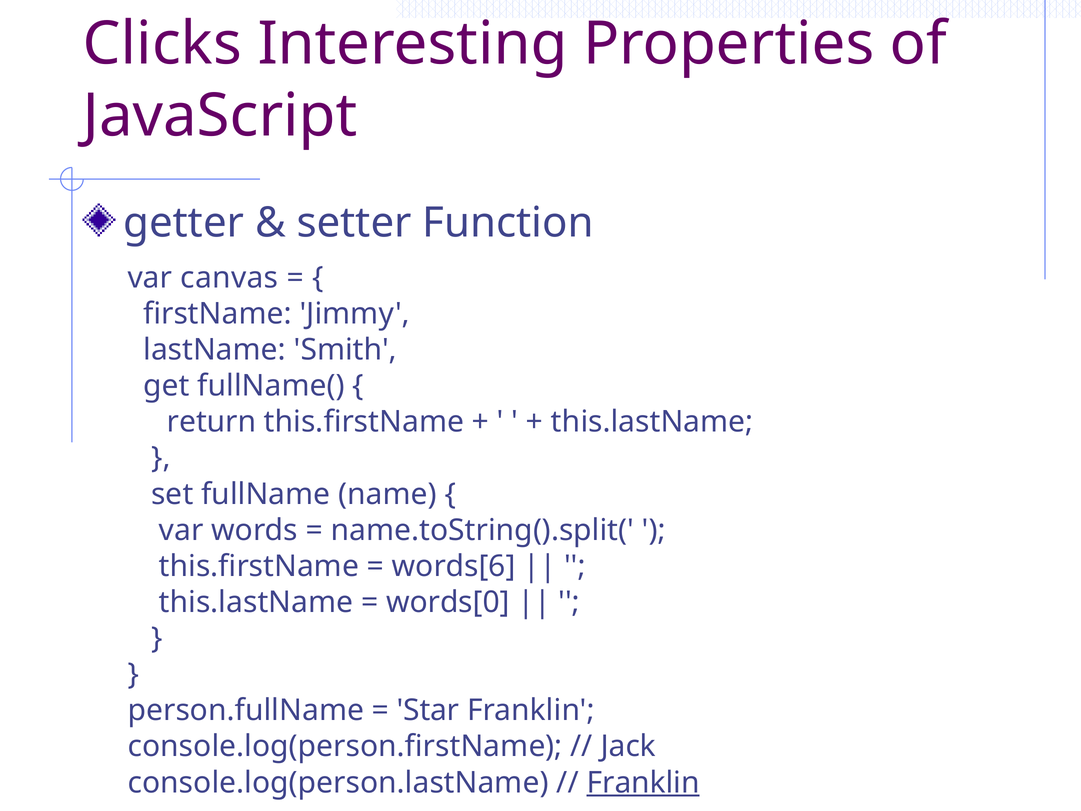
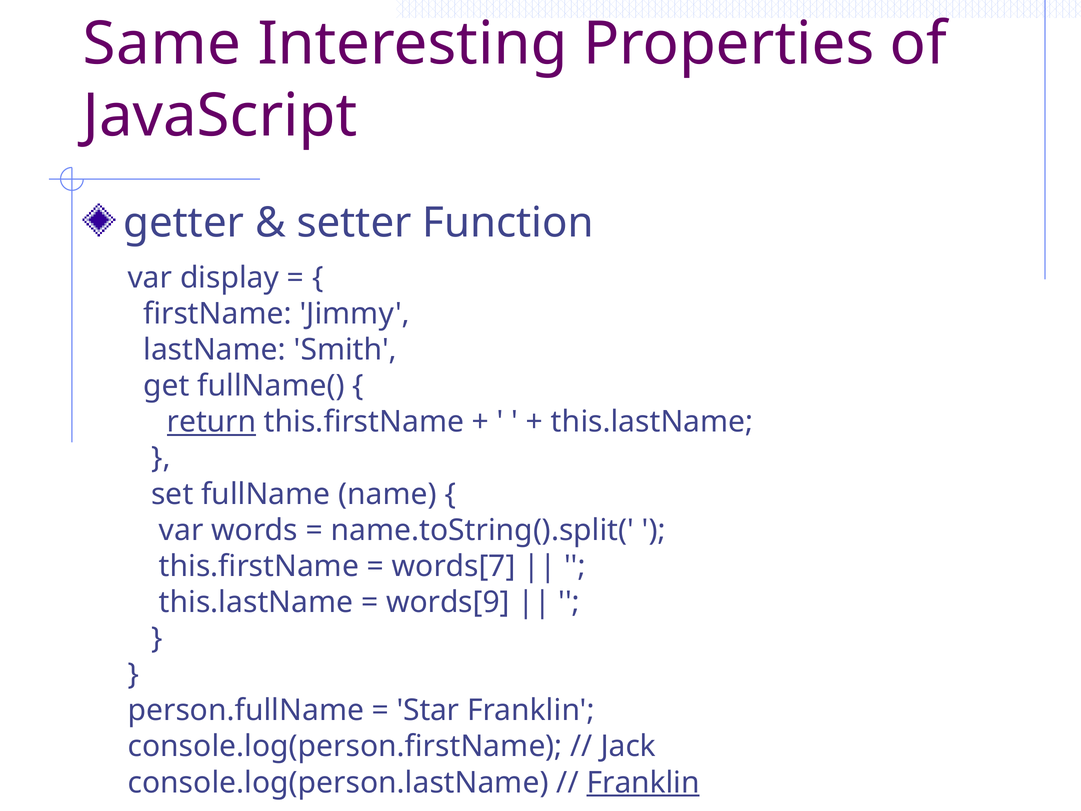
Clicks: Clicks -> Same (162, 44)
canvas: canvas -> display (230, 278)
return underline: none -> present (212, 422)
words[6: words[6 -> words[7 (454, 566)
words[0: words[0 -> words[9 (448, 602)
